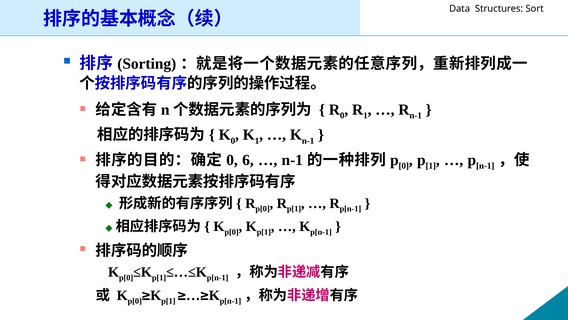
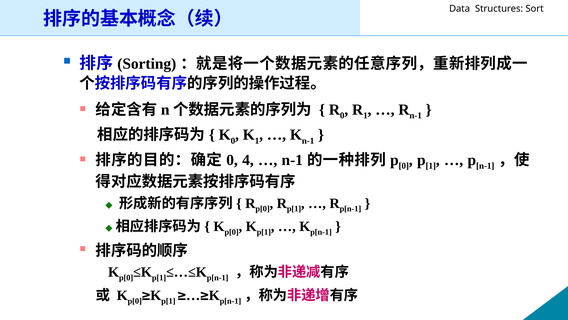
6: 6 -> 4 (248, 160)
